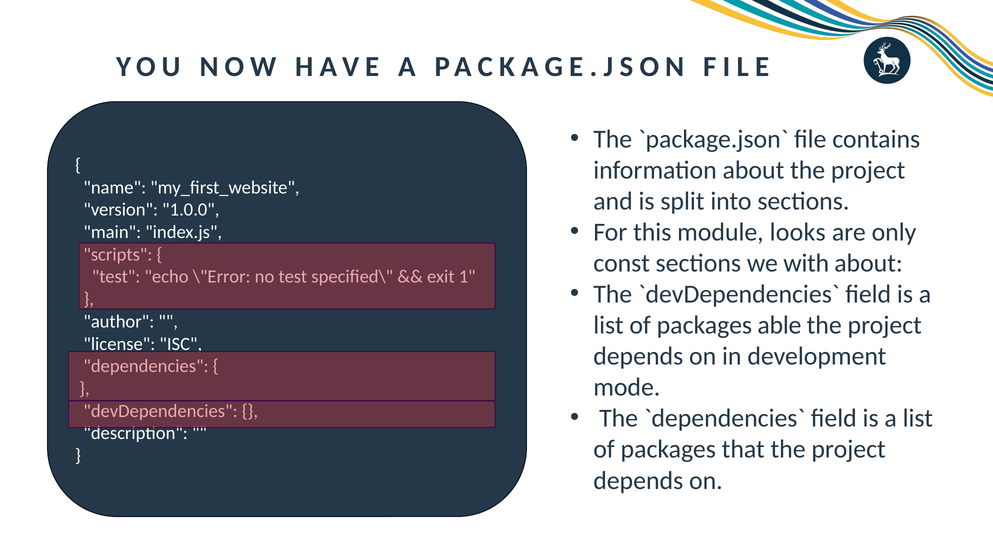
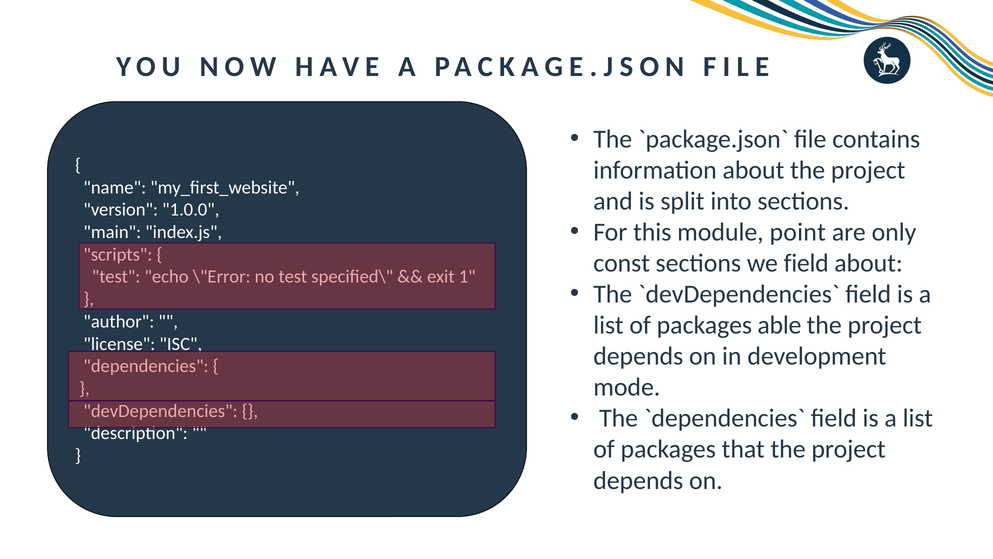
looks: looks -> point (798, 232)
we with: with -> field (806, 263)
